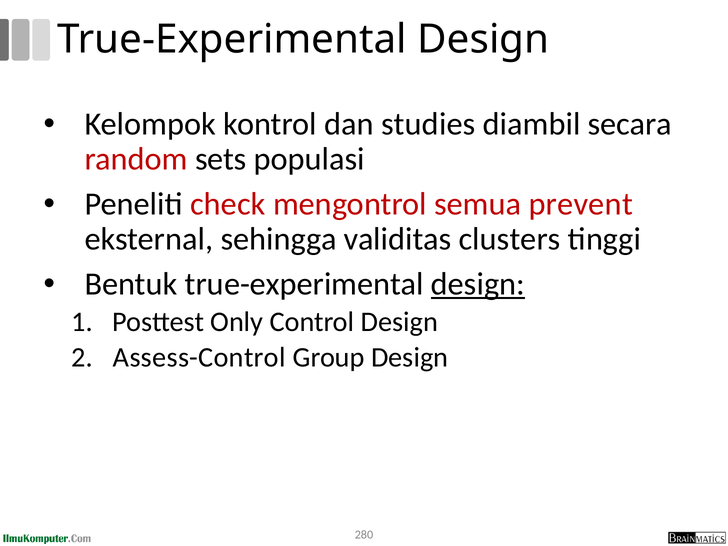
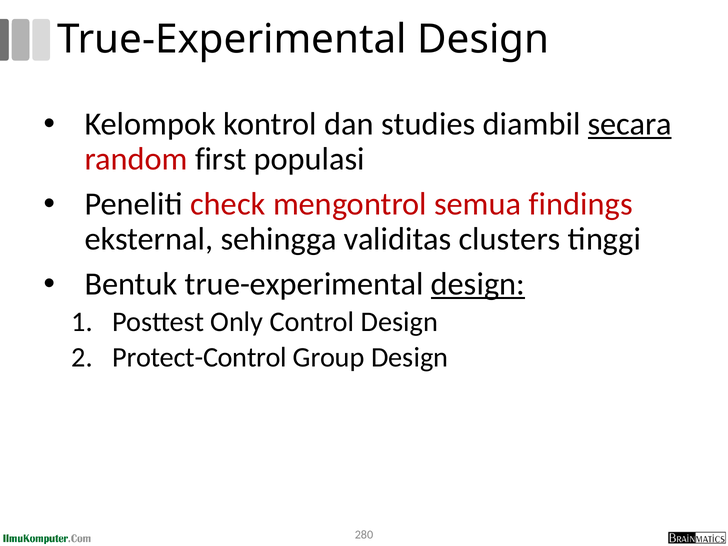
secara underline: none -> present (630, 124)
sets: sets -> first (221, 159)
prevent: prevent -> findings (581, 204)
Assess-Control: Assess-Control -> Protect-Control (200, 358)
